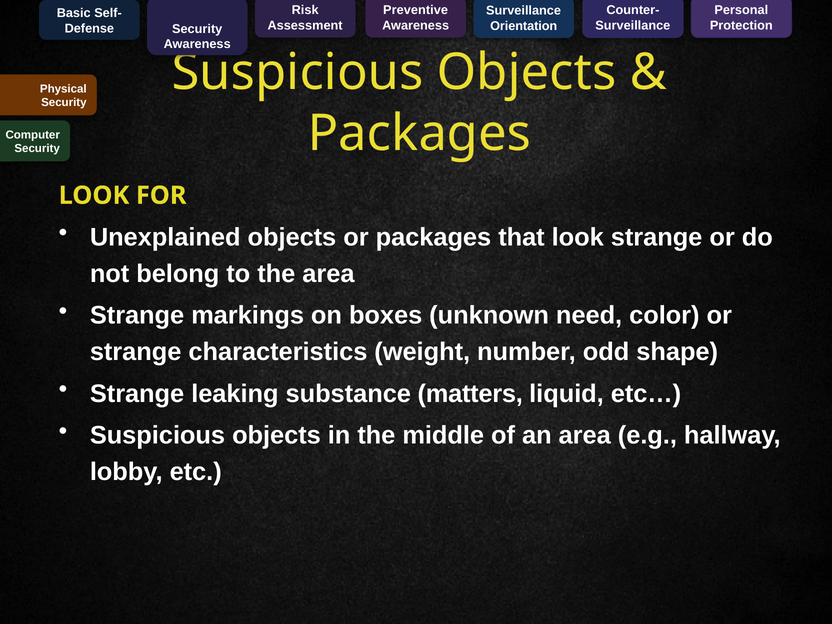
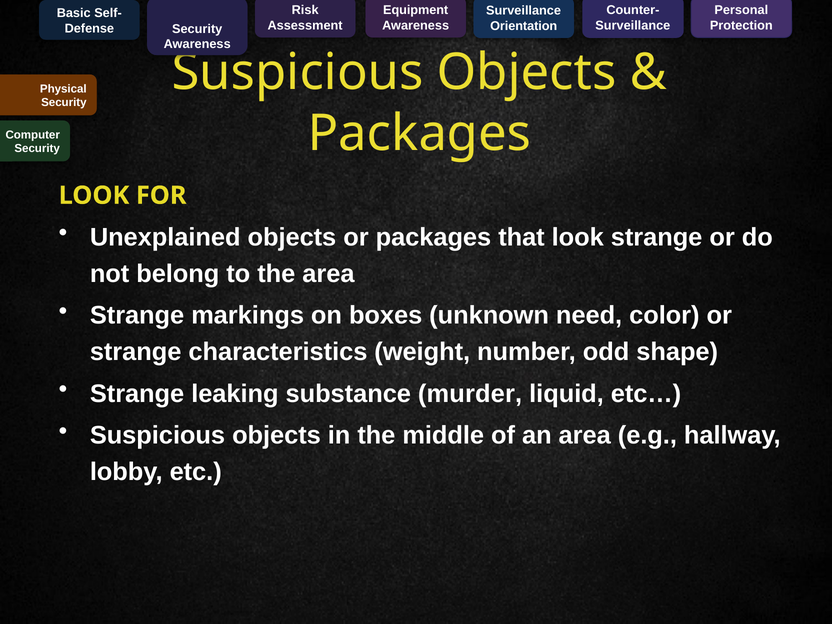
Preventive: Preventive -> Equipment (416, 10)
matters: matters -> murder (470, 394)
